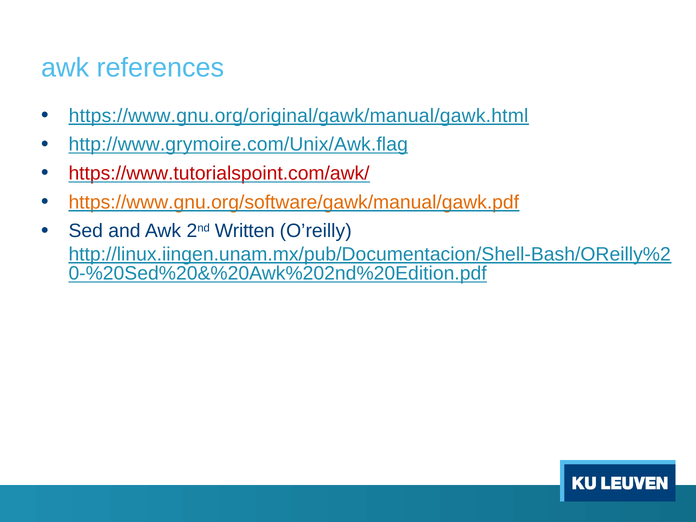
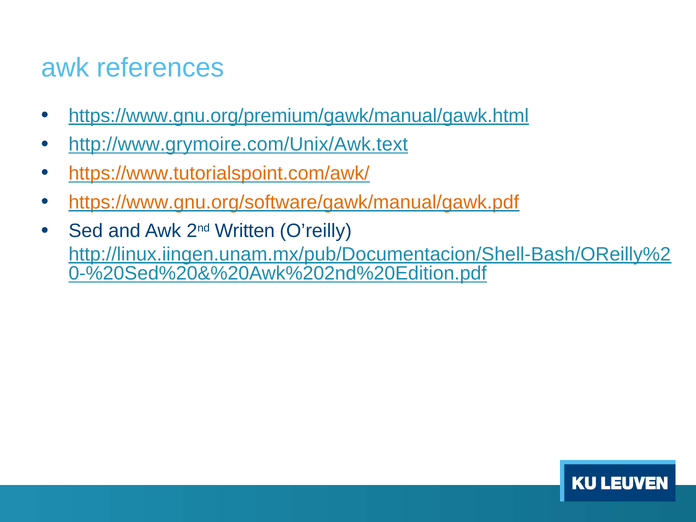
https://www.gnu.org/original/gawk/manual/gawk.html: https://www.gnu.org/original/gawk/manual/gawk.html -> https://www.gnu.org/premium/gawk/manual/gawk.html (299, 116)
http://www.grymoire.com/Unix/Awk.flag: http://www.grymoire.com/Unix/Awk.flag -> http://www.grymoire.com/Unix/Awk.text (238, 145)
https://www.tutorialspoint.com/awk/ colour: red -> orange (219, 173)
